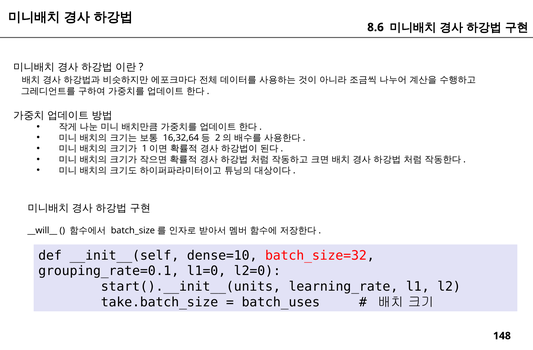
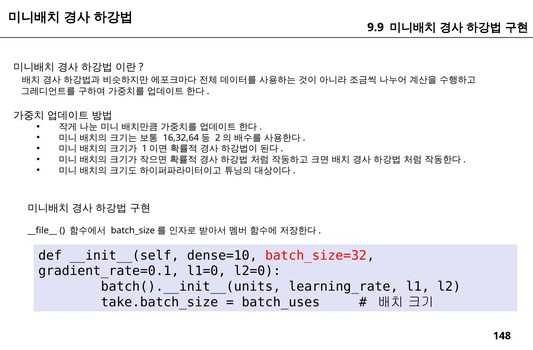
8.6: 8.6 -> 9.9 (376, 27)
__will__: __will__ -> __file__ (42, 230)
grouping_rate=0.1: grouping_rate=0.1 -> gradient_rate=0.1 (109, 271)
start().__init__(units: start().__init__(units -> batch().__init__(units (191, 287)
